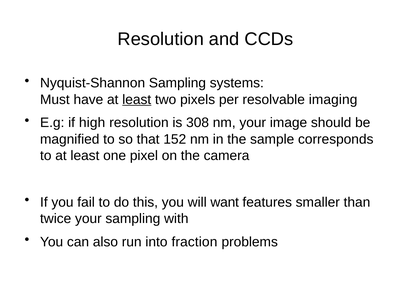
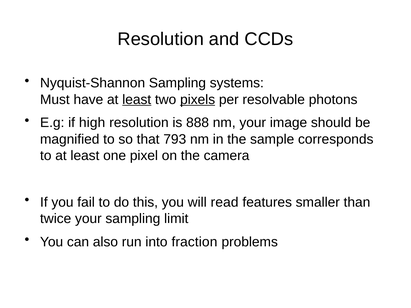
pixels underline: none -> present (198, 100)
imaging: imaging -> photons (333, 100)
308: 308 -> 888 (198, 123)
152: 152 -> 793 (175, 139)
want: want -> read (225, 202)
with: with -> limit (176, 219)
